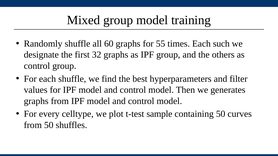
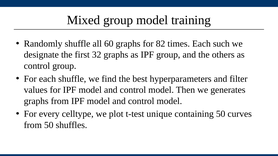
55: 55 -> 82 (161, 44)
sample: sample -> unique (159, 114)
